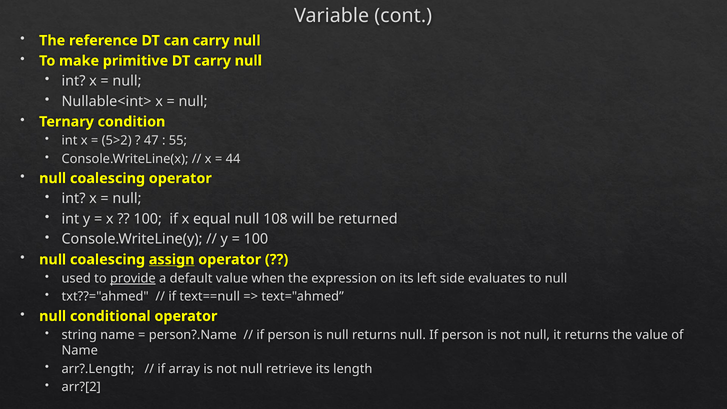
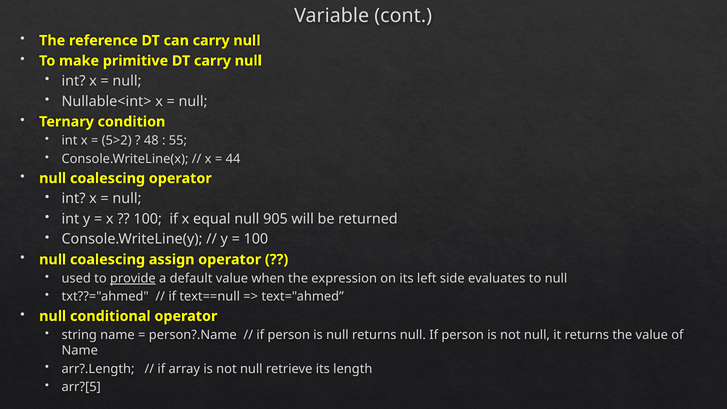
47: 47 -> 48 (151, 141)
108: 108 -> 905 (275, 219)
assign underline: present -> none (172, 259)
arr?[2: arr?[2 -> arr?[5 (81, 387)
